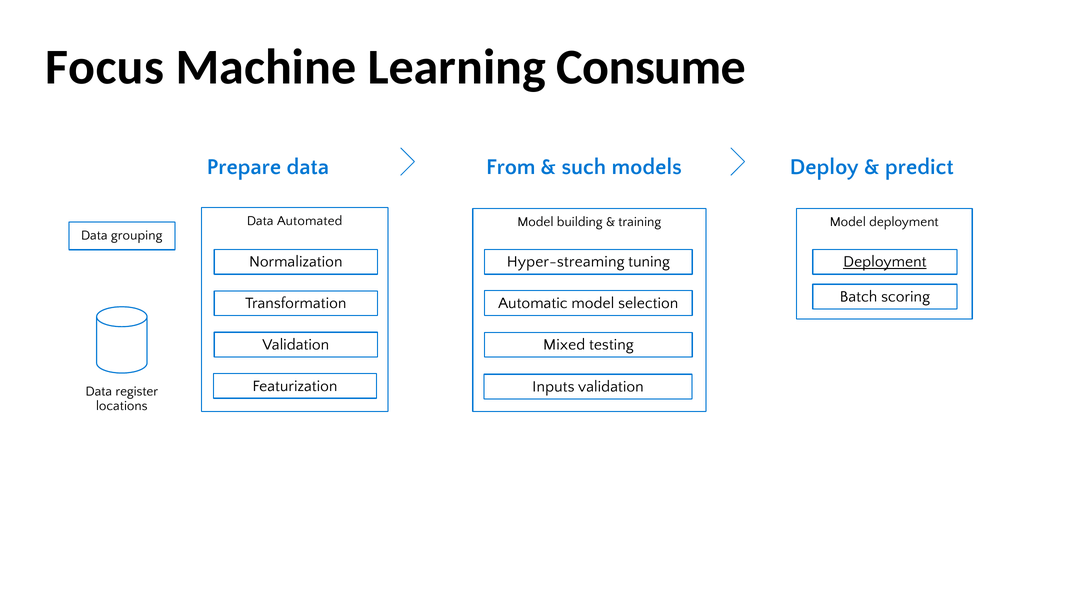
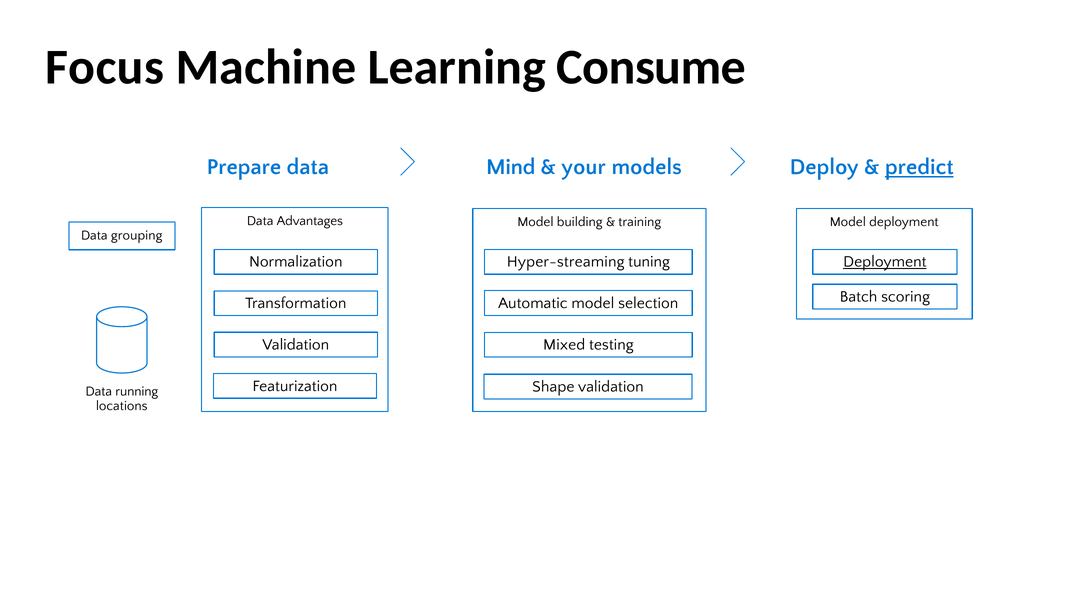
From: From -> Mind (511, 167)
such: such -> your (584, 167)
predict underline: none -> present (919, 167)
Automated: Automated -> Advantages (310, 221)
Inputs: Inputs -> Shape (553, 386)
register: register -> running (137, 391)
